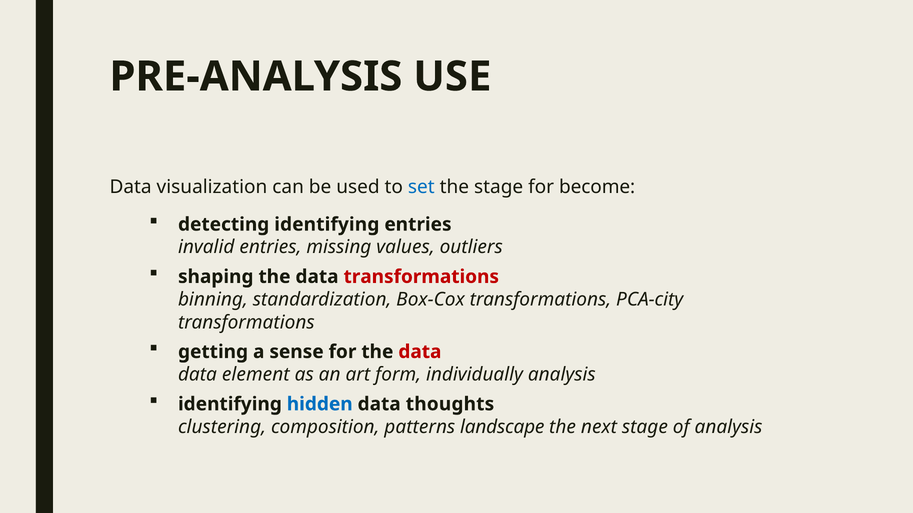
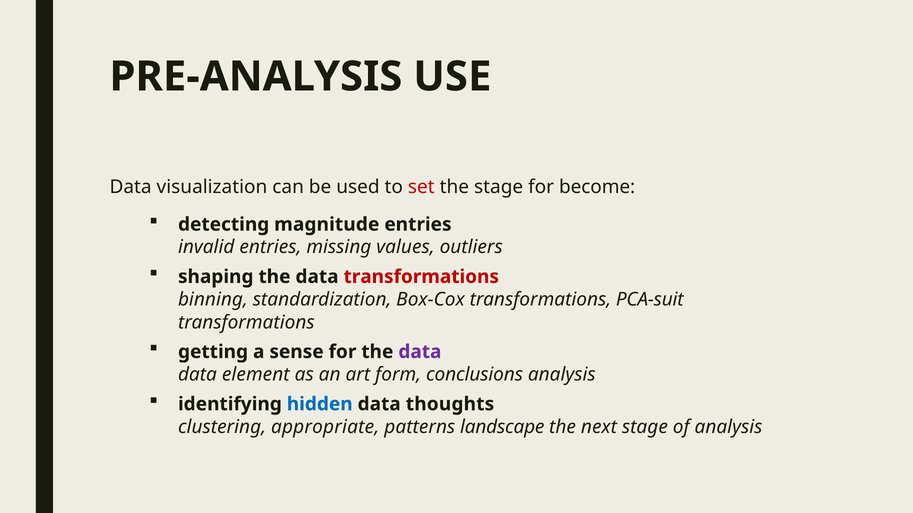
set colour: blue -> red (421, 187)
detecting identifying: identifying -> magnitude (327, 225)
PCA-city: PCA-city -> PCA-suit (650, 300)
data colour: red -> purple (420, 352)
individually: individually -> conclusions (475, 375)
composition: composition -> appropriate (325, 427)
